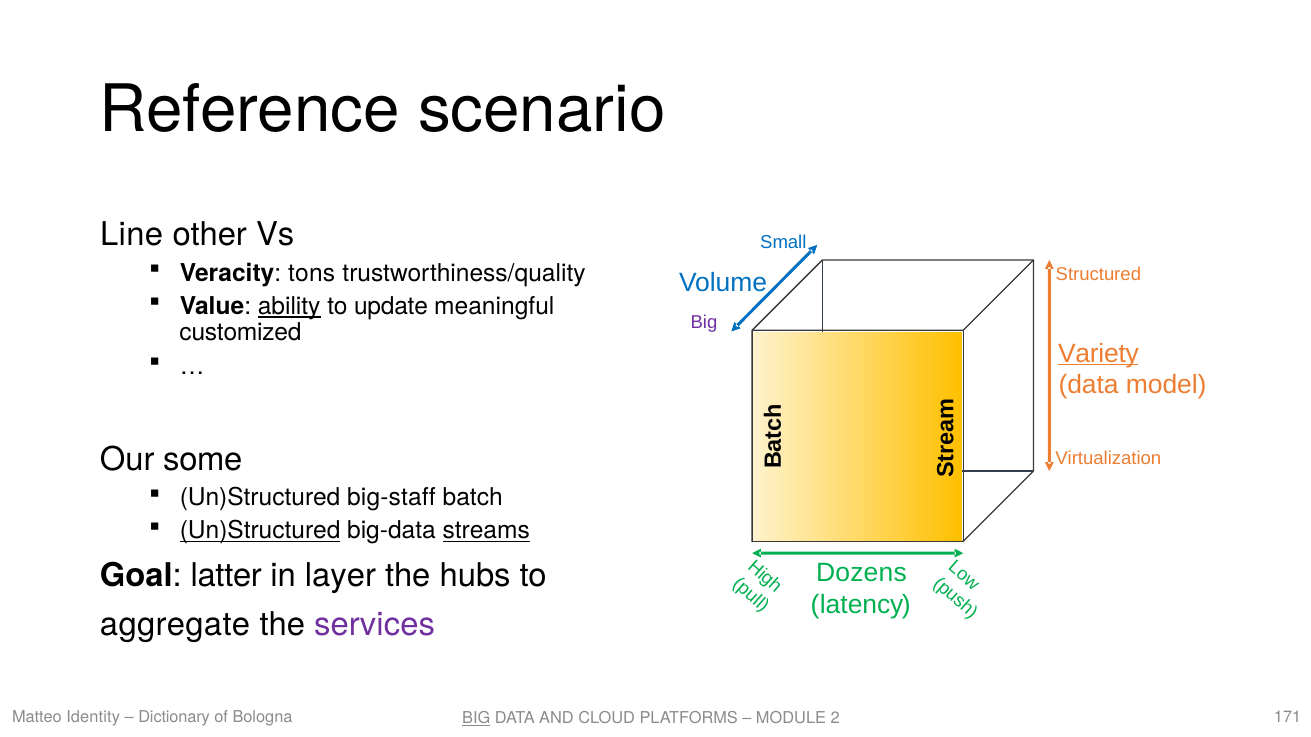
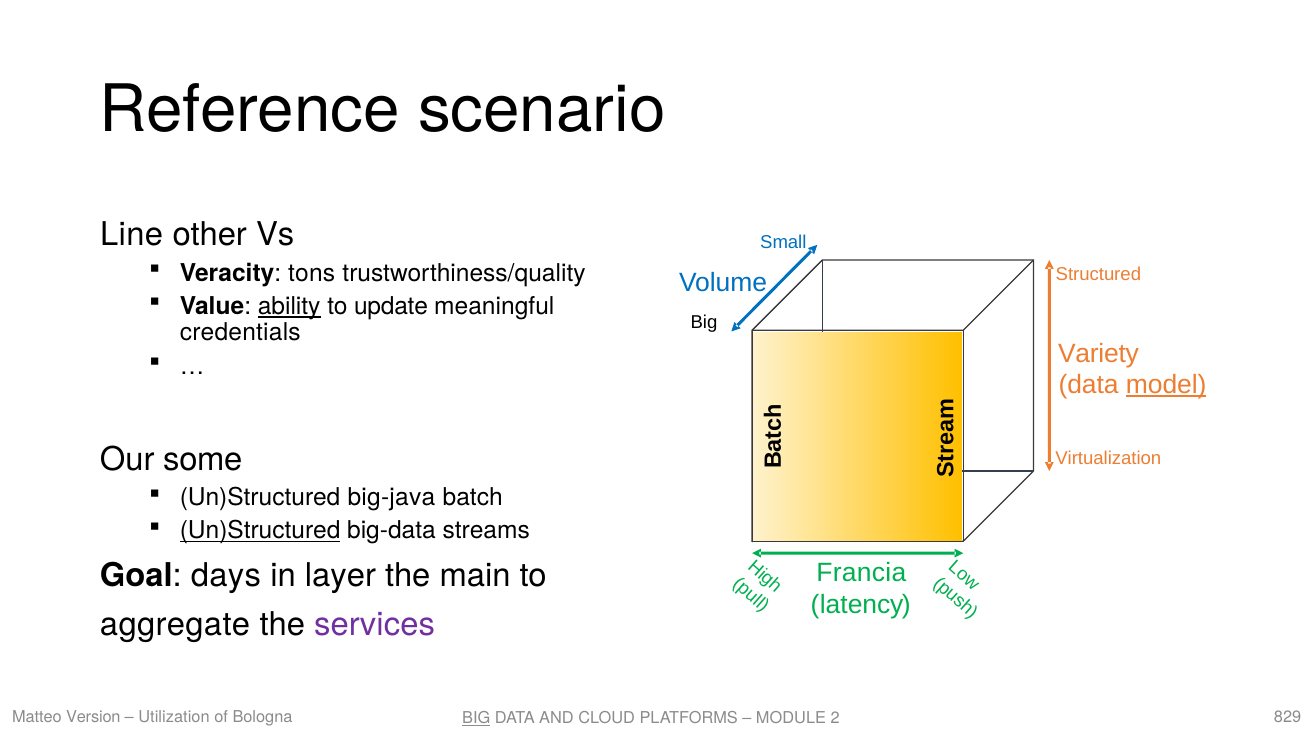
Big colour: purple -> black (704, 323)
customized: customized -> credentials (240, 333)
Variety underline: present -> none (1098, 354)
model underline: none -> present (1166, 385)
big-staff: big-staff -> big-java (391, 498)
streams underline: present -> none (486, 531)
Dozens: Dozens -> Francia (861, 573)
latter: latter -> days (226, 576)
hubs: hubs -> main (475, 576)
Identity: Identity -> Version (93, 717)
Dictionary: Dictionary -> Utilization (174, 717)
171: 171 -> 829 (1288, 717)
